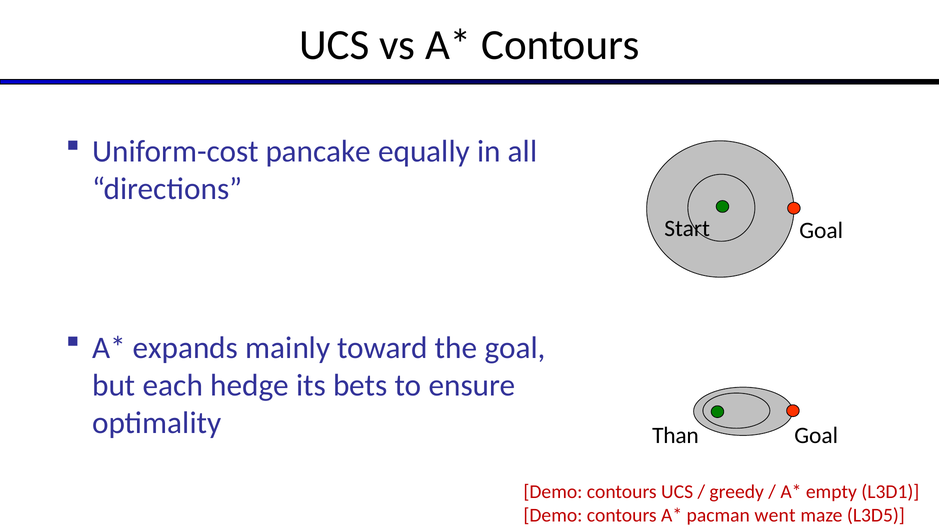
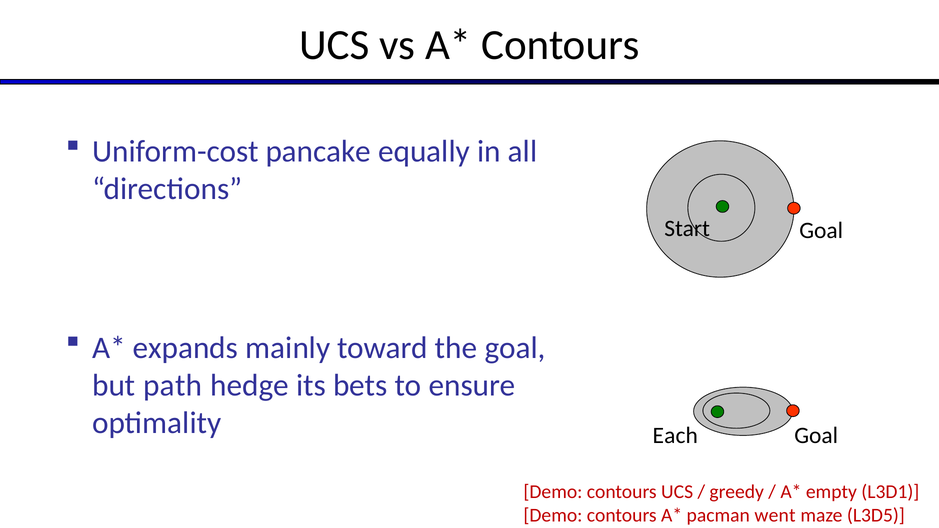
each: each -> path (173, 385)
Than: Than -> Each (675, 436)
